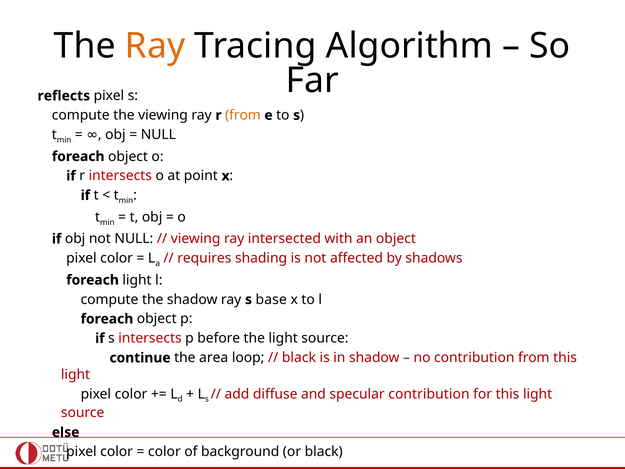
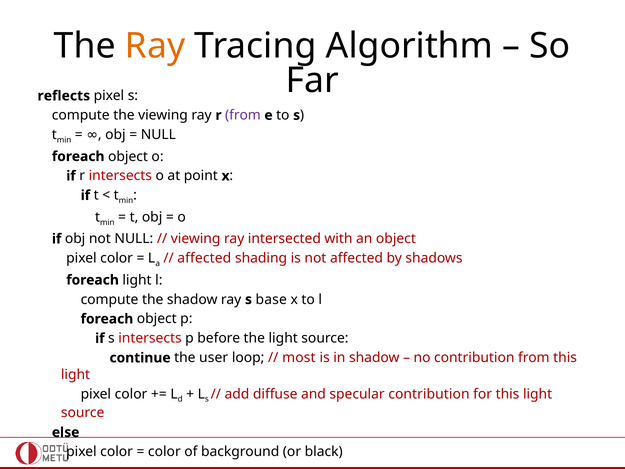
from colour: orange -> purple (243, 115)
requires: requires -> affected (204, 258)
area: area -> user (214, 358)
black: black -> most (299, 358)
